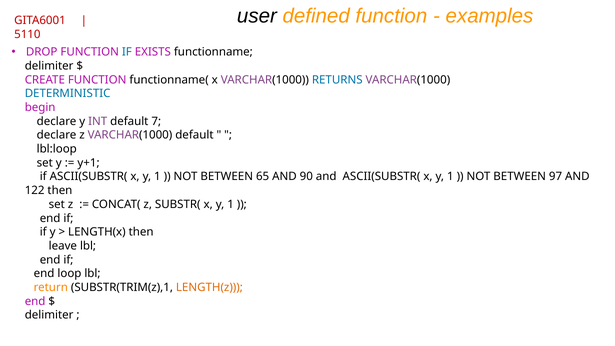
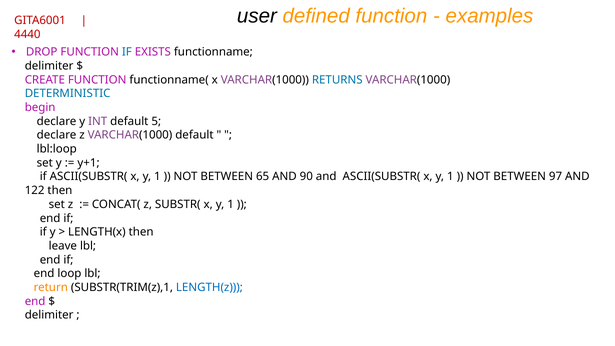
5110: 5110 -> 4440 (27, 34)
7: 7 -> 5 (156, 121)
LENGTH(z colour: orange -> blue (209, 287)
